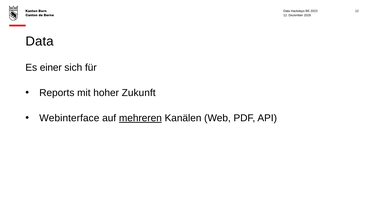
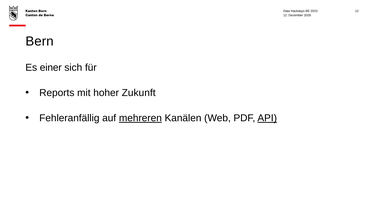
Data: Data -> Bern (40, 41)
Webinterface: Webinterface -> Fehleranfällig (69, 118)
API underline: none -> present (267, 118)
